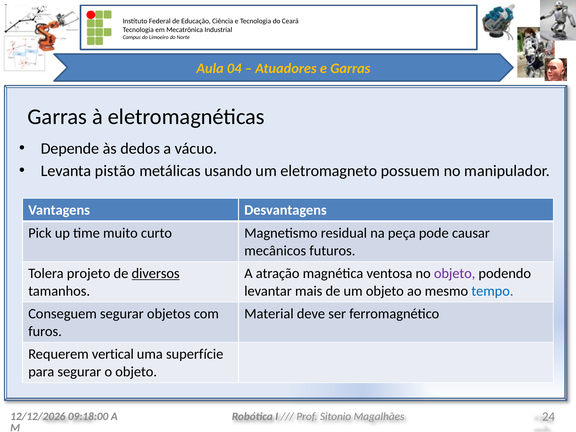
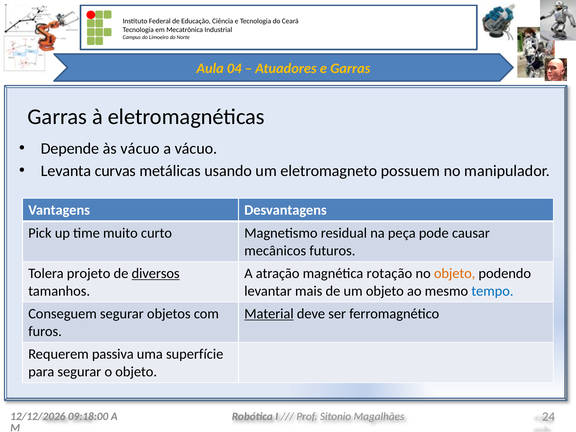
às dedos: dedos -> vácuo (140, 149)
pistão: pistão -> curvas (115, 171)
ventosa: ventosa -> rotação (389, 273)
objeto colour: purple -> orange (455, 273)
Material underline: none -> present (269, 314)
vertical: vertical -> passiva (113, 354)
